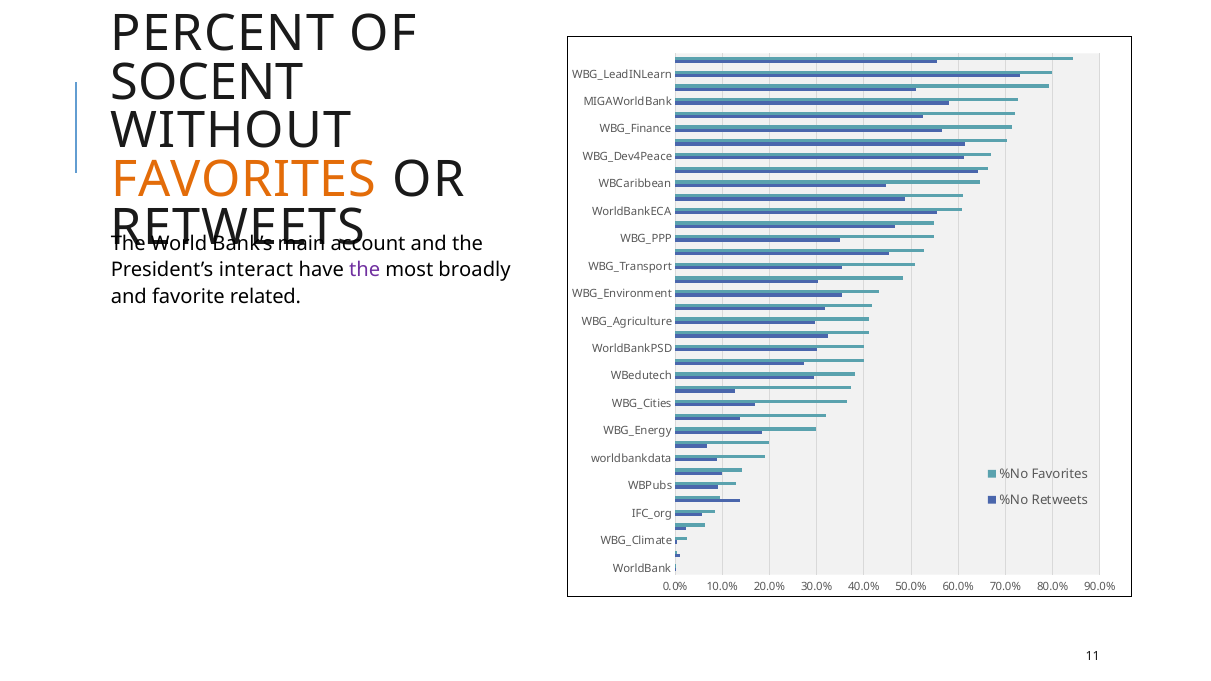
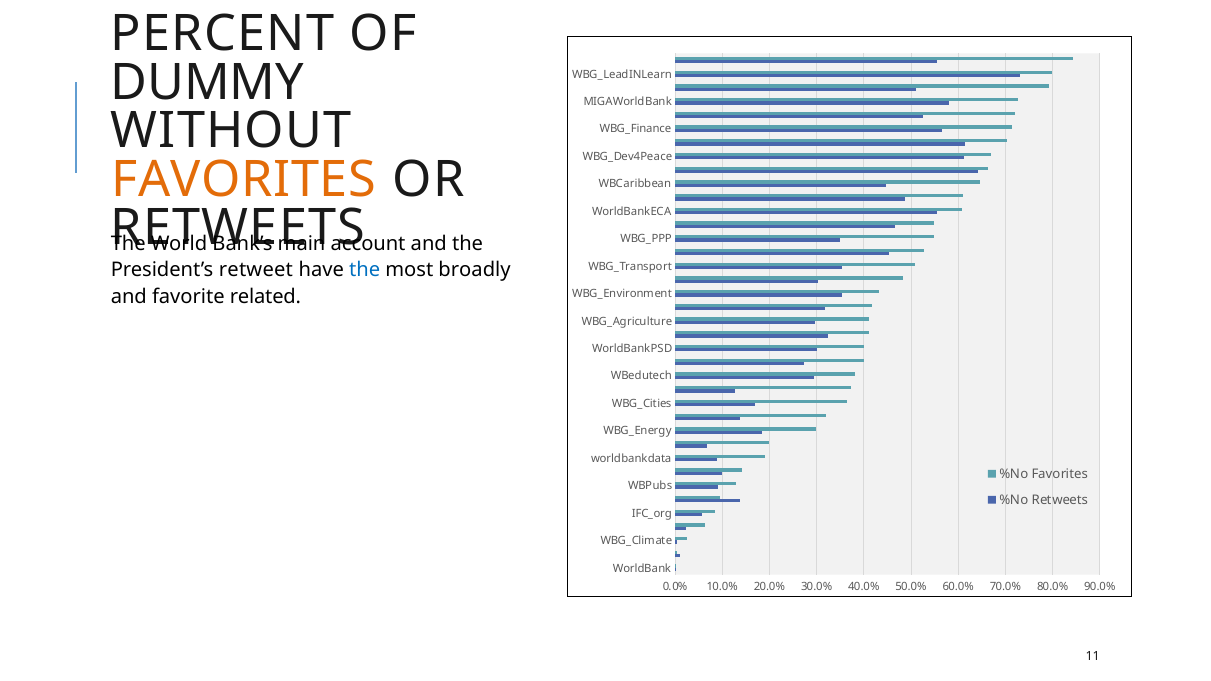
SOCENT: SOCENT -> DUMMY (207, 83)
interact: interact -> retweet (256, 270)
the colour: purple -> blue (365, 270)
